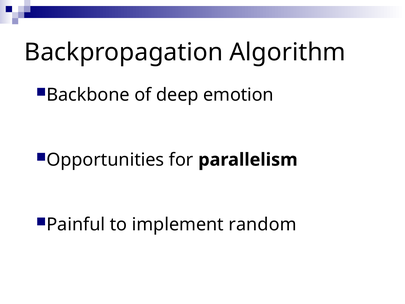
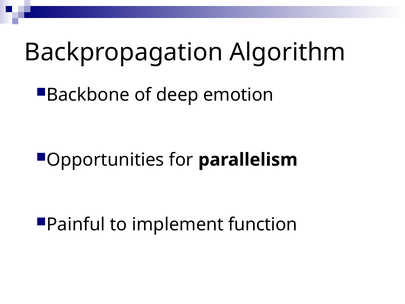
random: random -> function (263, 224)
